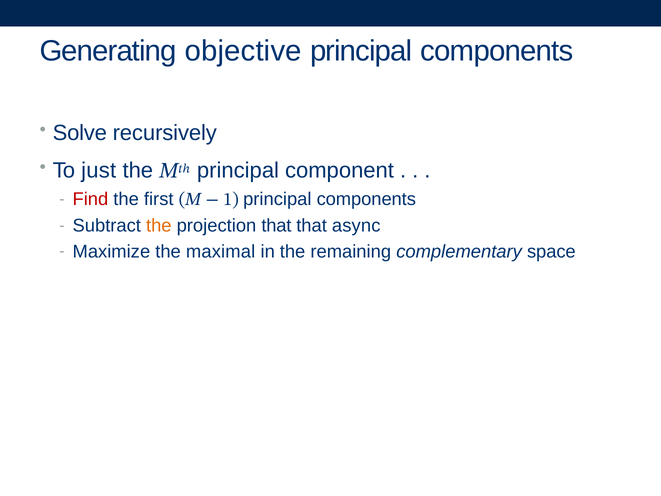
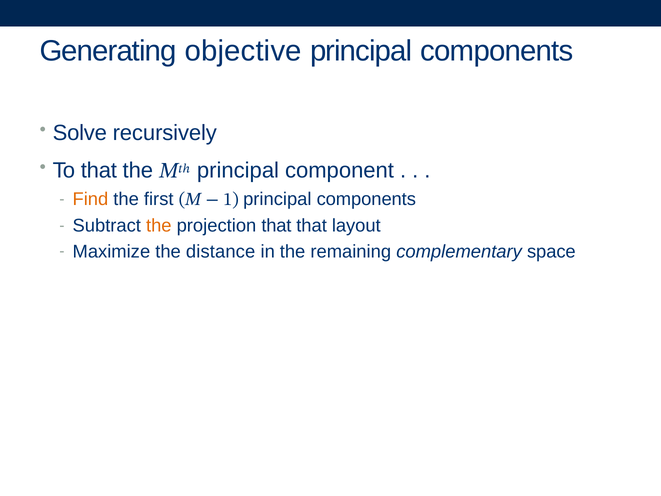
To just: just -> that (99, 171)
Find colour: red -> orange (90, 199)
async: async -> layout (356, 226)
maximal: maximal -> distance (221, 251)
